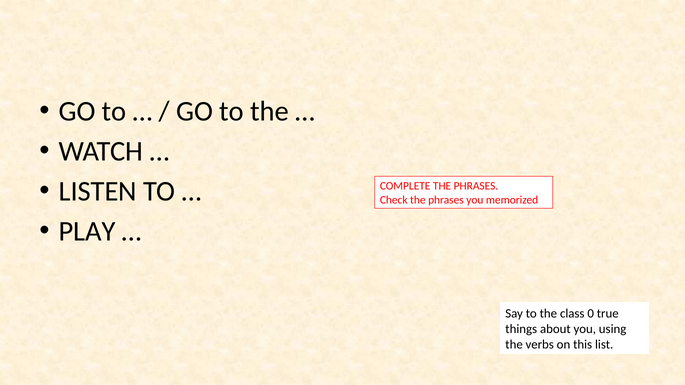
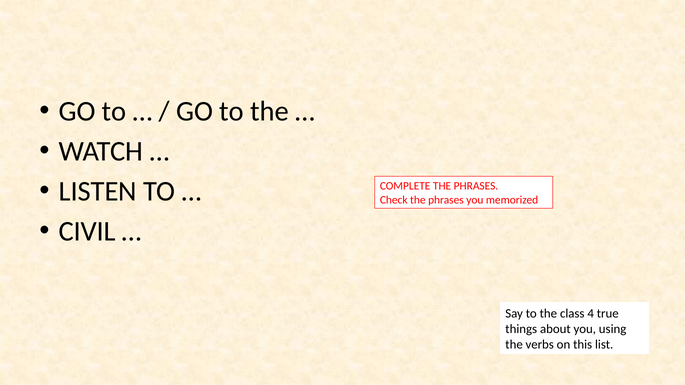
PLAY: PLAY -> CIVIL (87, 231)
0: 0 -> 4 (591, 314)
